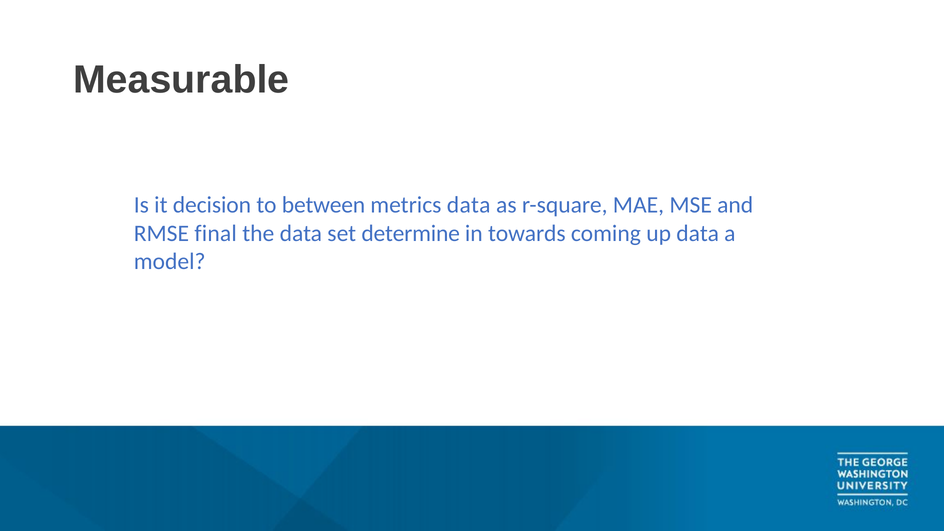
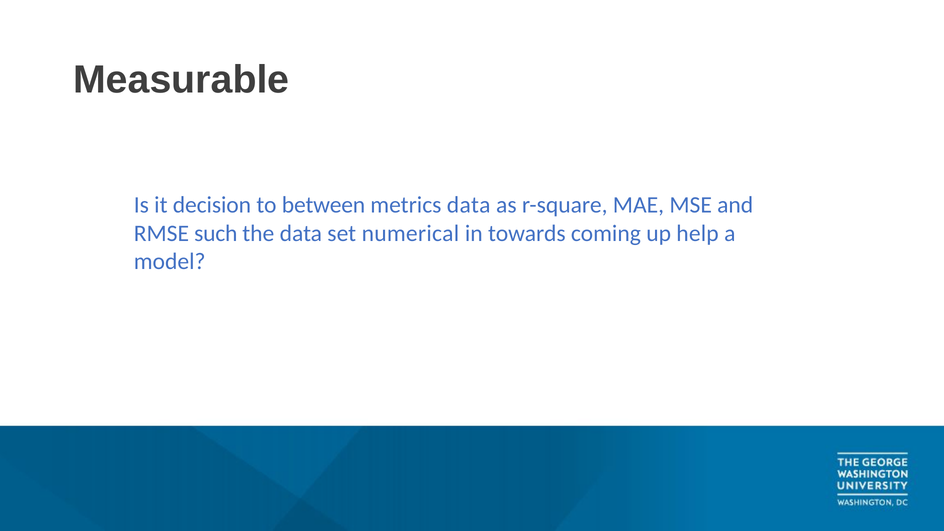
final: final -> such (216, 233)
determine: determine -> numerical (410, 233)
up data: data -> help (698, 233)
